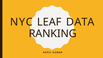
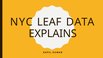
RANKING: RANKING -> EXPLAINS (53, 34)
